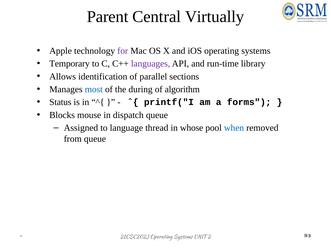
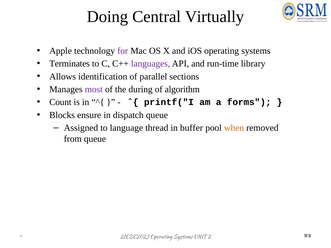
Parent: Parent -> Doing (108, 17)
Temporary: Temporary -> Terminates (70, 64)
most colour: blue -> purple (94, 89)
Status: Status -> Count (60, 102)
mouse: mouse -> ensure (89, 115)
whose: whose -> buffer (192, 128)
when colour: blue -> orange (234, 128)
